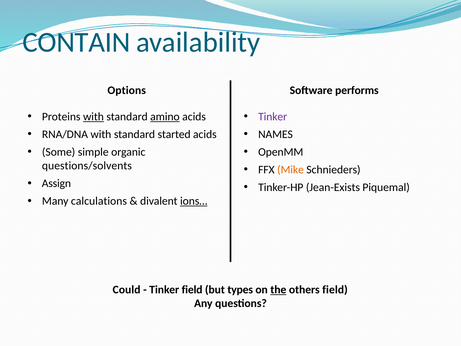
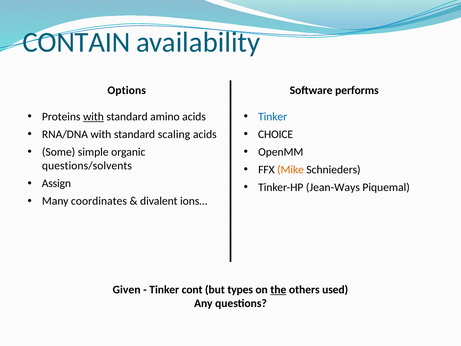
amino underline: present -> none (165, 116)
Tinker colour: purple -> blue (273, 116)
started: started -> scaling (174, 134)
NAMES: NAMES -> CHOICE (276, 134)
Jean-Exists: Jean-Exists -> Jean-Ways (333, 187)
calculations: calculations -> coordinates (99, 201)
ions… underline: present -> none (194, 201)
Could: Could -> Given (127, 289)
Tinker field: field -> cont (192, 289)
others field: field -> used (335, 289)
